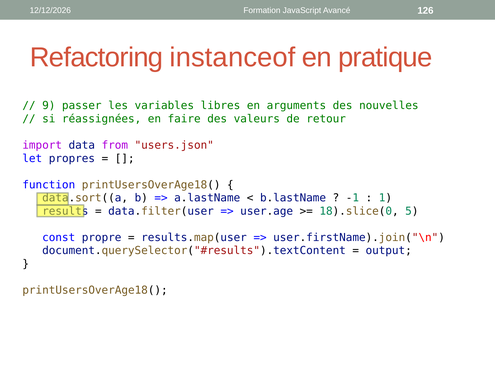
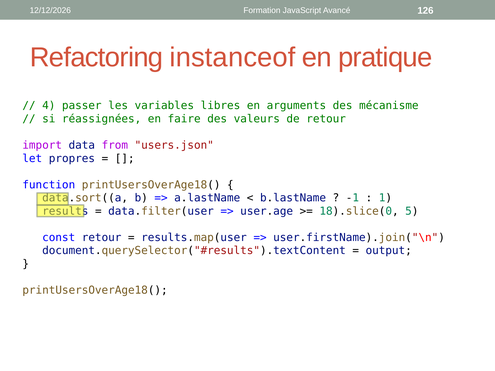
9: 9 -> 4 (49, 106)
nouvelles: nouvelles -> mécanisme (389, 106)
const propre: propre -> retour (102, 238)
